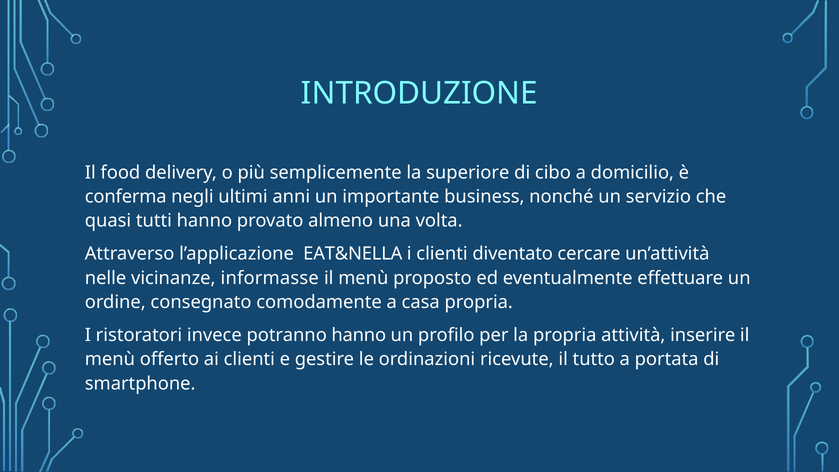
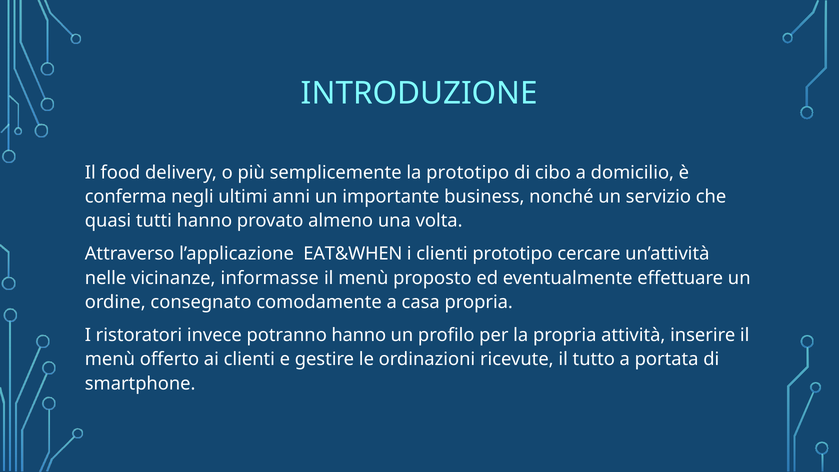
la superiore: superiore -> prototipo (468, 172)
EAT&NELLA: EAT&NELLA -> EAT&WHEN (353, 254)
clienti diventato: diventato -> prototipo (513, 254)
